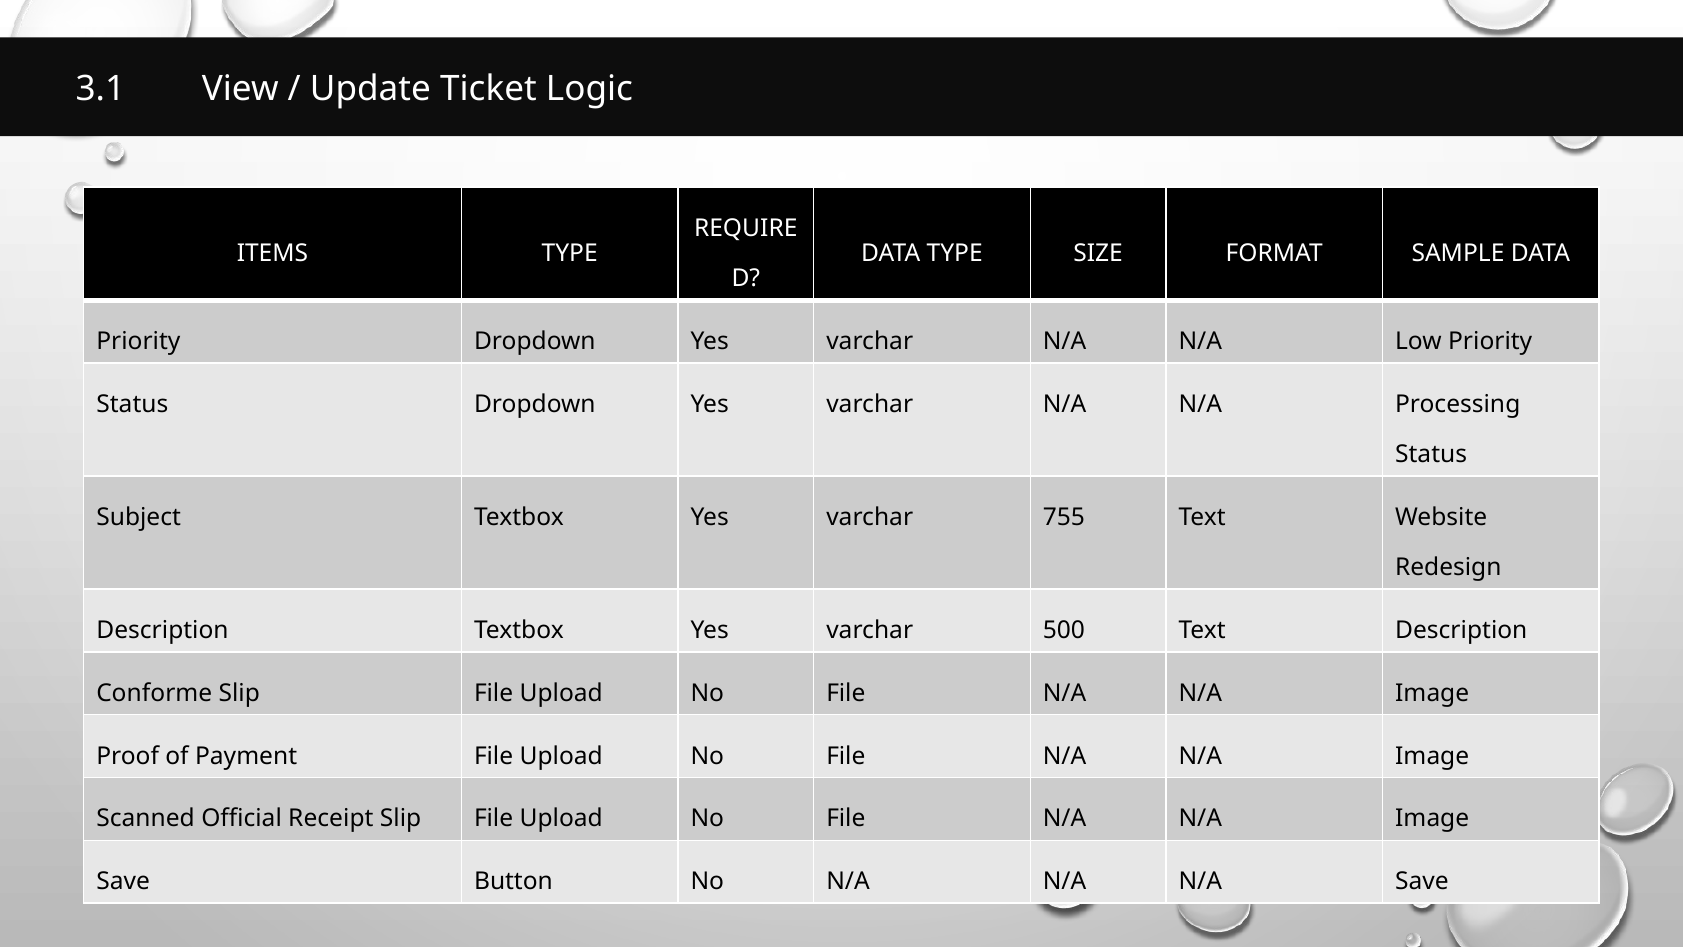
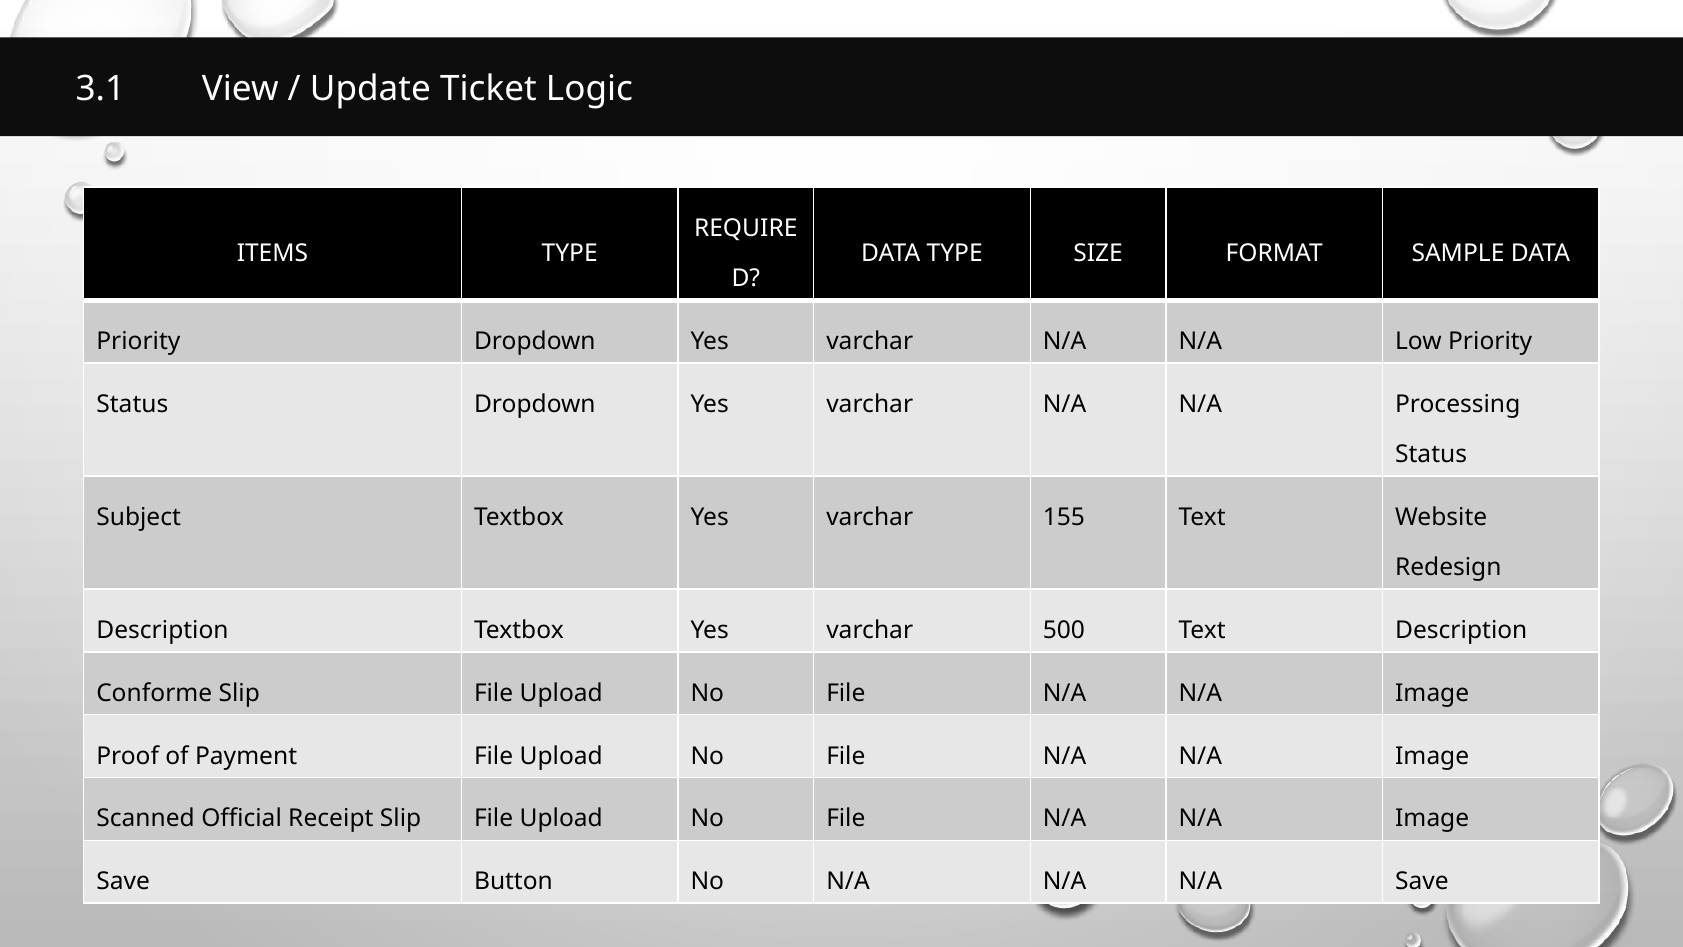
755: 755 -> 155 (1064, 517)
